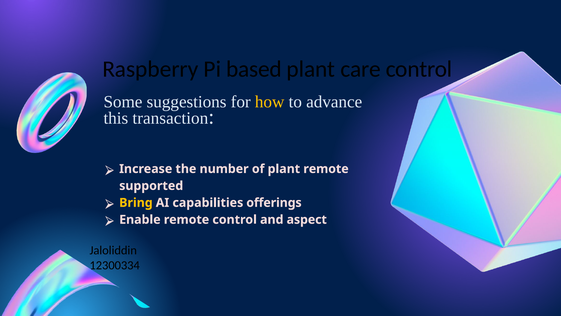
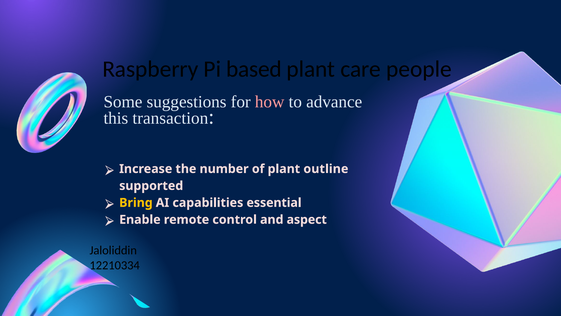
care control: control -> people (419, 69)
how colour: yellow -> pink (270, 102)
plant remote: remote -> outline (326, 169)
offerings: offerings -> essential (274, 202)
12300334: 12300334 -> 12210334 (115, 265)
